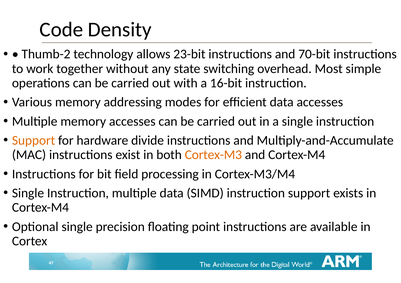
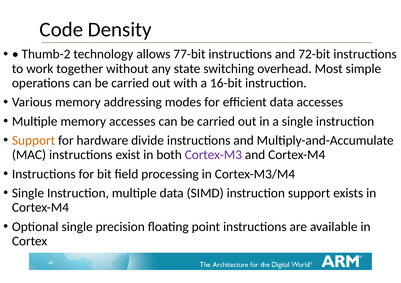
23-bit: 23-bit -> 77-bit (189, 54)
70-bit: 70-bit -> 72-bit (314, 54)
Cortex-M3 colour: orange -> purple (213, 155)
